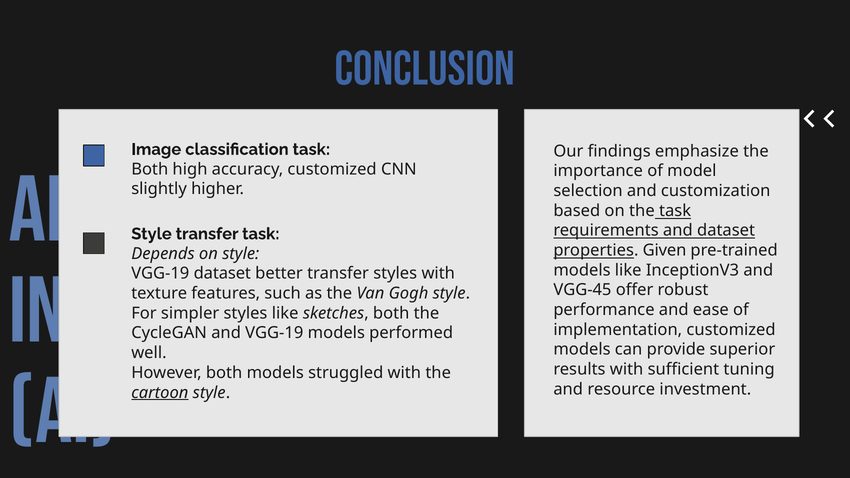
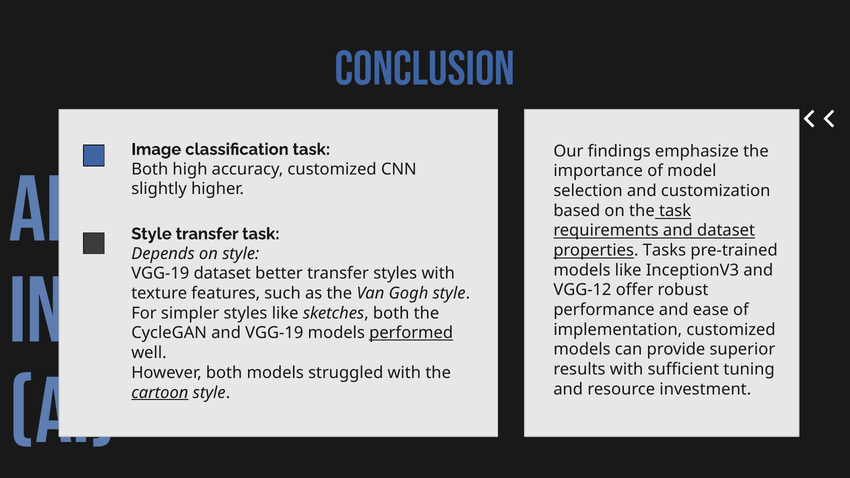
Given: Given -> Tasks (664, 250)
VGG-45: VGG-45 -> VGG-12 (582, 290)
performed underline: none -> present (411, 333)
